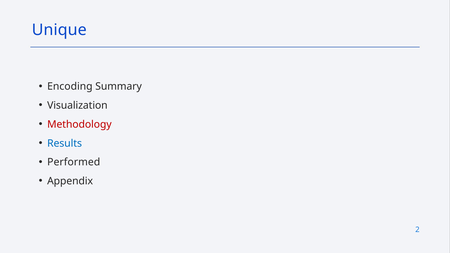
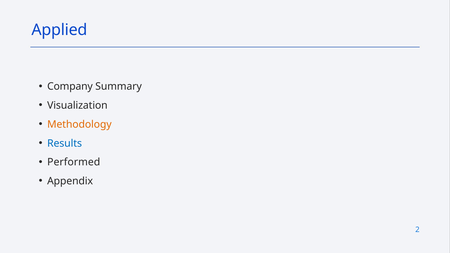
Unique: Unique -> Applied (59, 30)
Encoding: Encoding -> Company (70, 87)
Methodology colour: red -> orange (79, 124)
